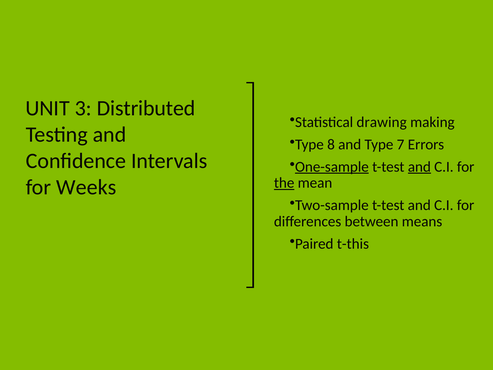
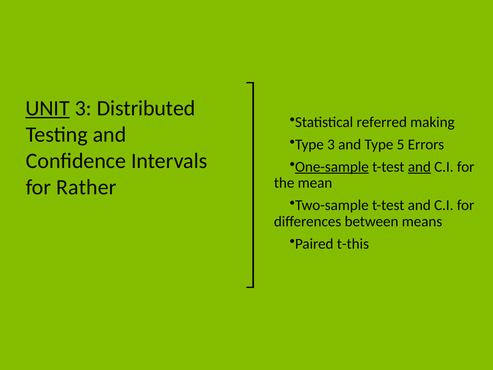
UNIT underline: none -> present (48, 108)
drawing: drawing -> referred (382, 122)
Type 8: 8 -> 3 (331, 144)
7: 7 -> 5 (401, 144)
the underline: present -> none (284, 183)
Weeks: Weeks -> Rather (86, 187)
